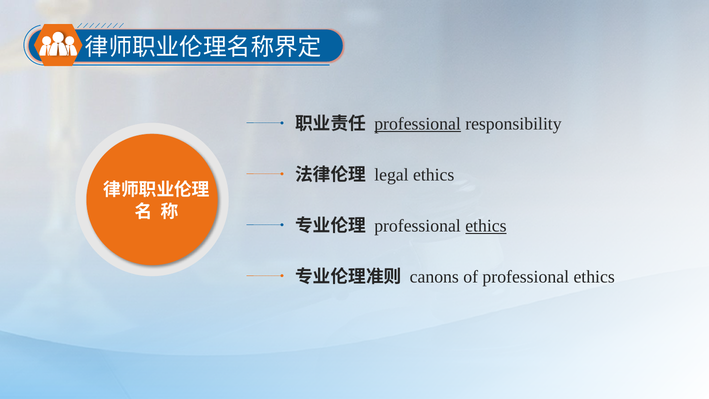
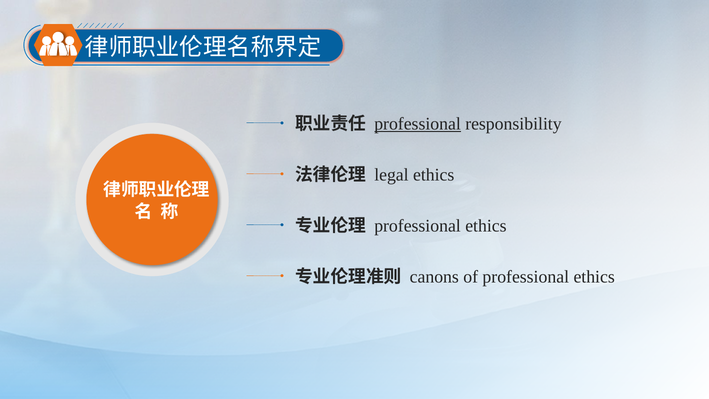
ethics underline: present -> none (486, 226)
